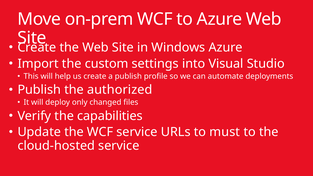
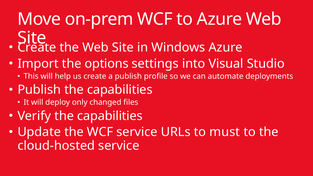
custom: custom -> options (107, 64)
Publish the authorized: authorized -> capabilities (120, 90)
